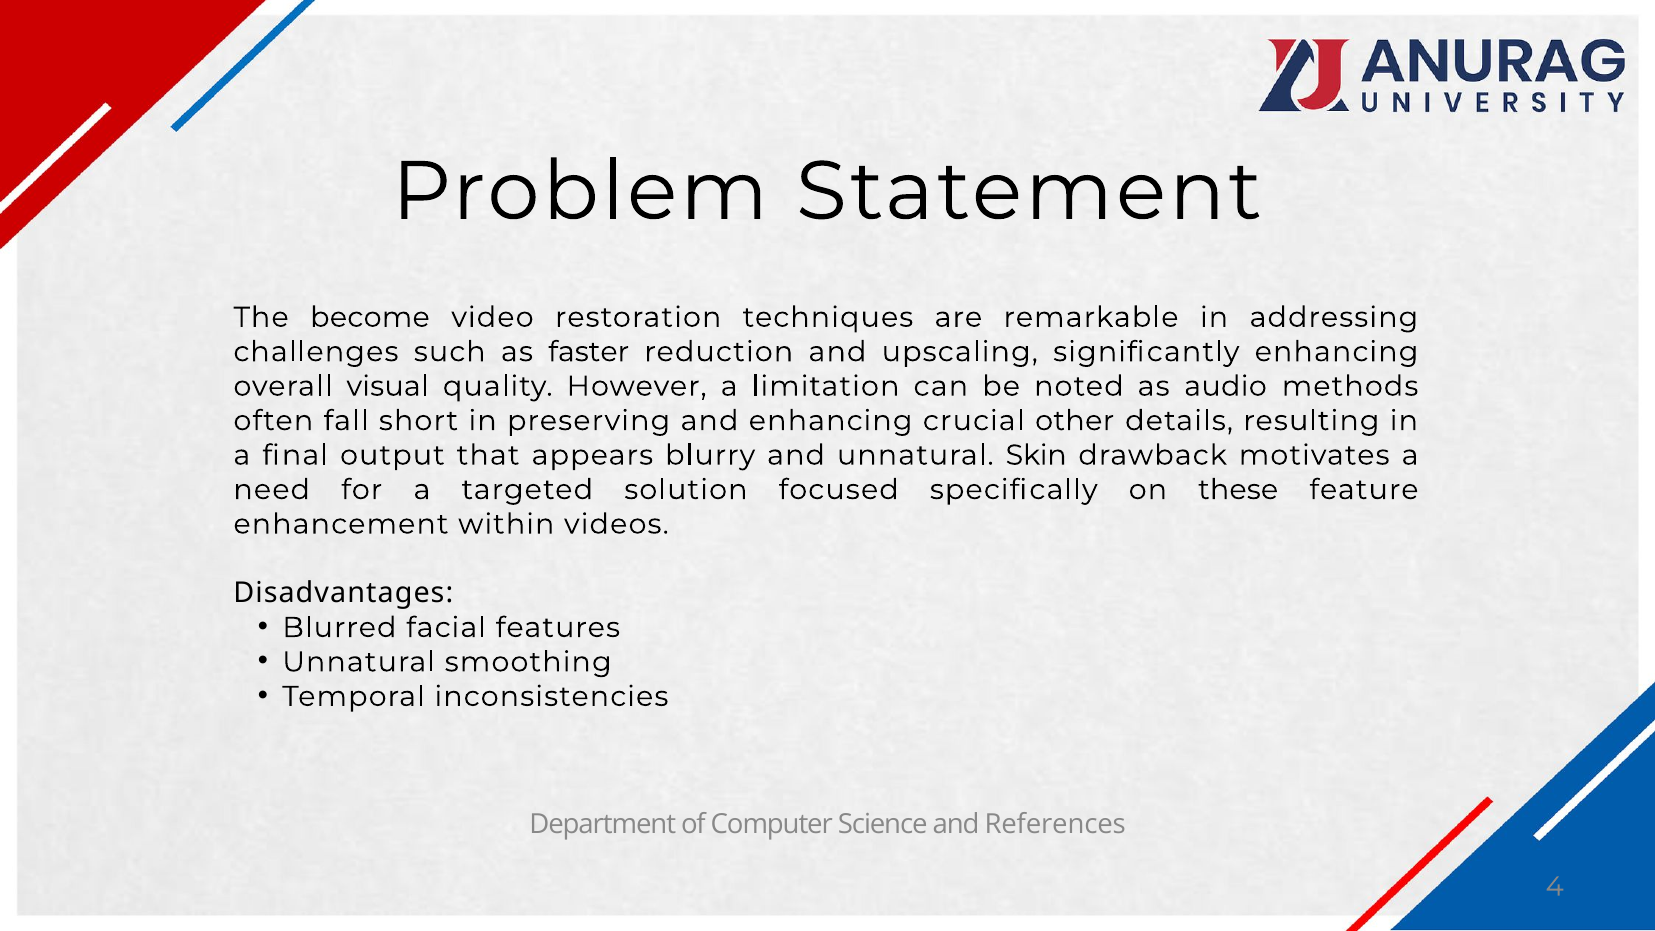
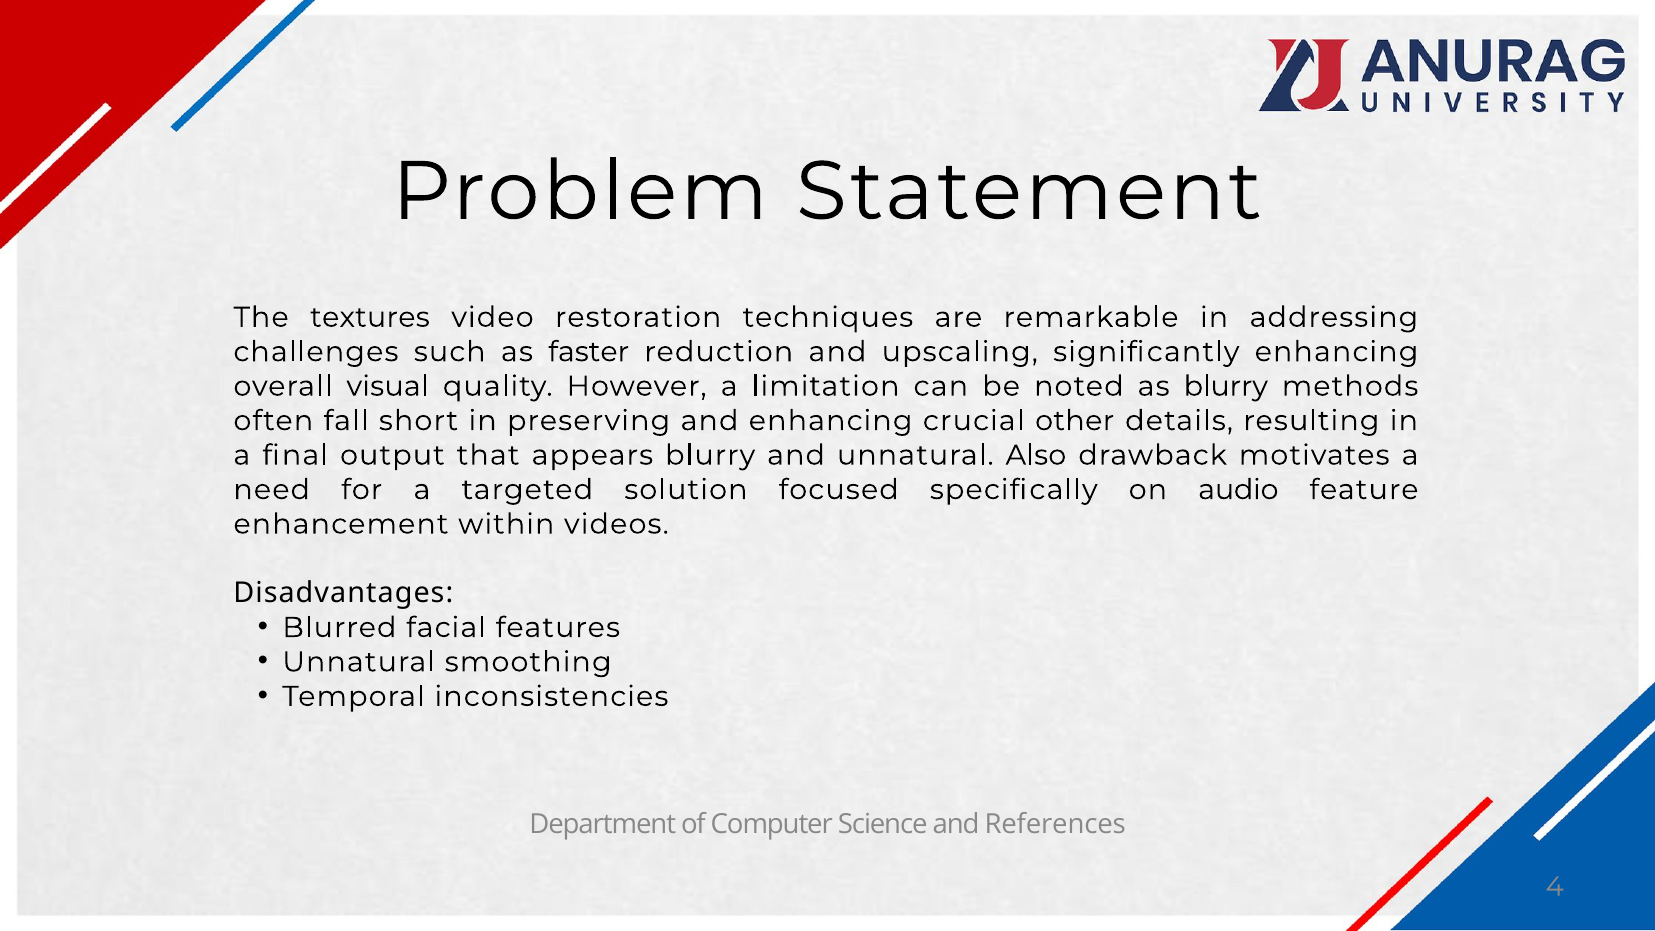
become: become -> textures (370, 317)
as audio: audio -> blurry (1226, 386)
Skin: Skin -> Also (1036, 455)
these: these -> audio (1238, 490)
